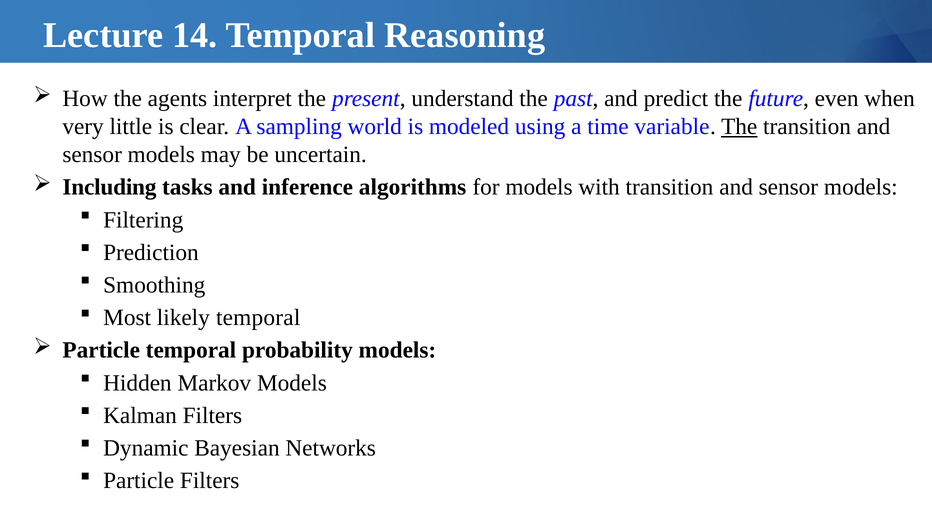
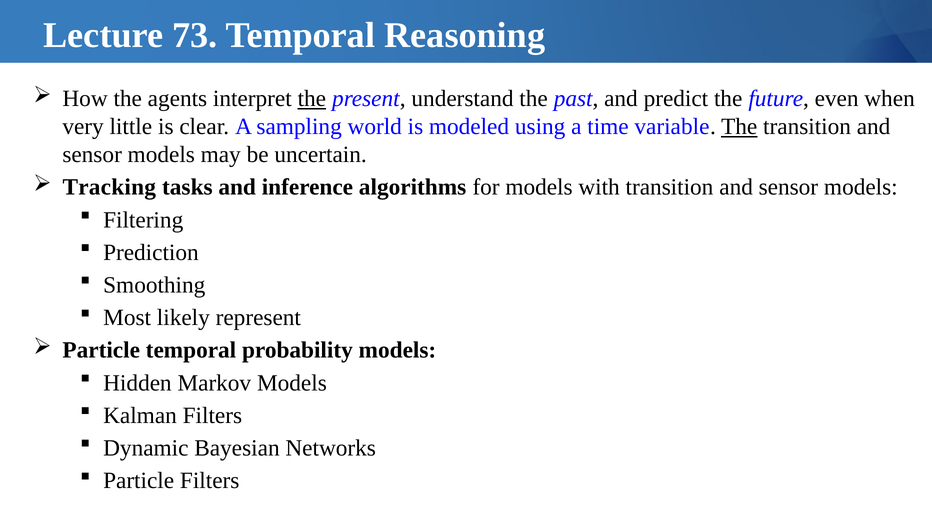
14: 14 -> 73 (195, 35)
the underline: none -> present (312, 99)
Including: Including -> Tracking (109, 187)
likely temporal: temporal -> represent (258, 318)
